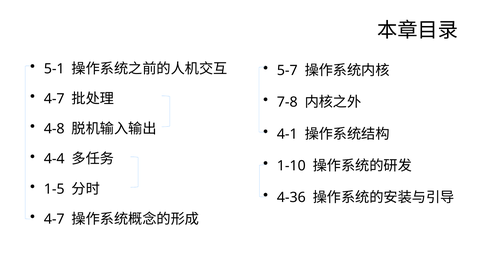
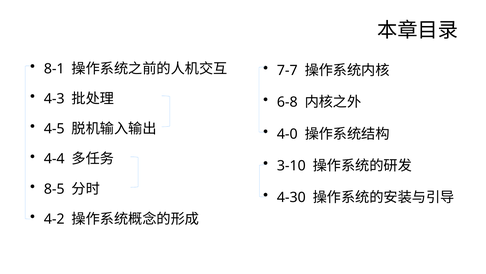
5-1: 5-1 -> 8-1 (54, 69)
5-7: 5-7 -> 7-7 (287, 70)
4-7: 4-7 -> 4-3 (54, 99)
7-8: 7-8 -> 6-8 (287, 102)
4-8: 4-8 -> 4-5 (54, 129)
4-1: 4-1 -> 4-0 (287, 134)
1-10: 1-10 -> 3-10 (291, 165)
1-5: 1-5 -> 8-5 (54, 189)
4-36: 4-36 -> 4-30 (291, 197)
4-7: 4-7 -> 4-2 (54, 219)
